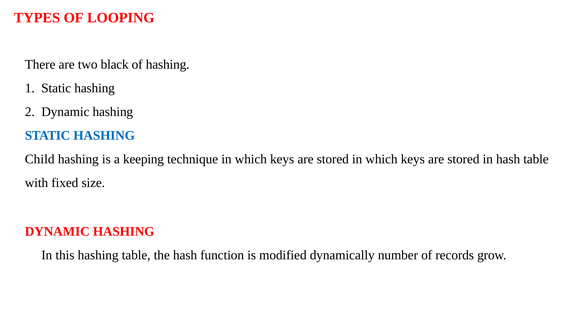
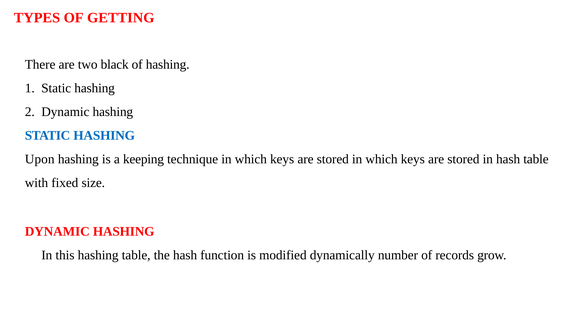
LOOPING: LOOPING -> GETTING (121, 18)
Child: Child -> Upon (40, 159)
